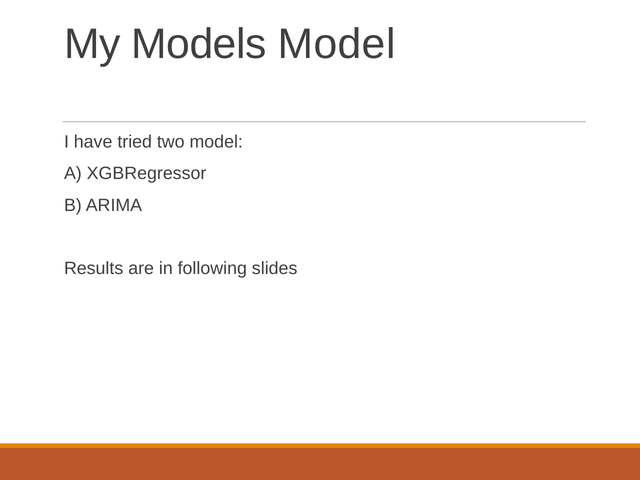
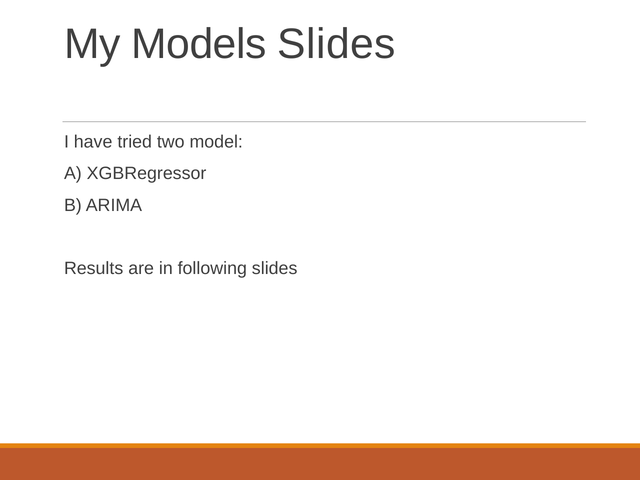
Models Model: Model -> Slides (337, 44)
